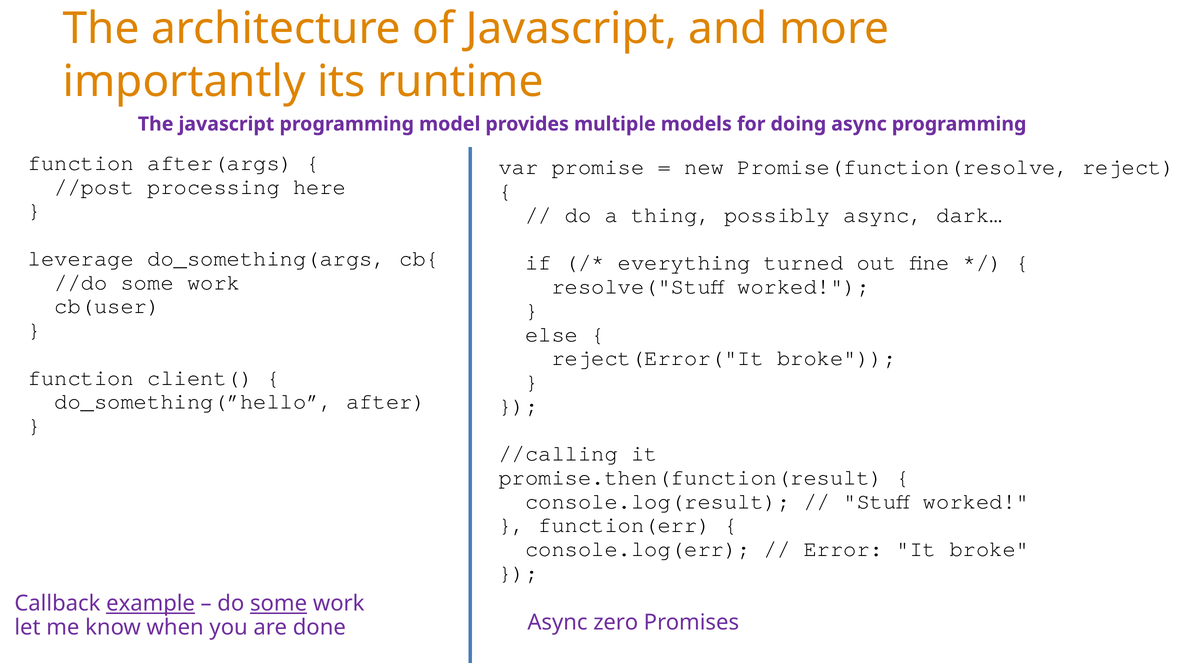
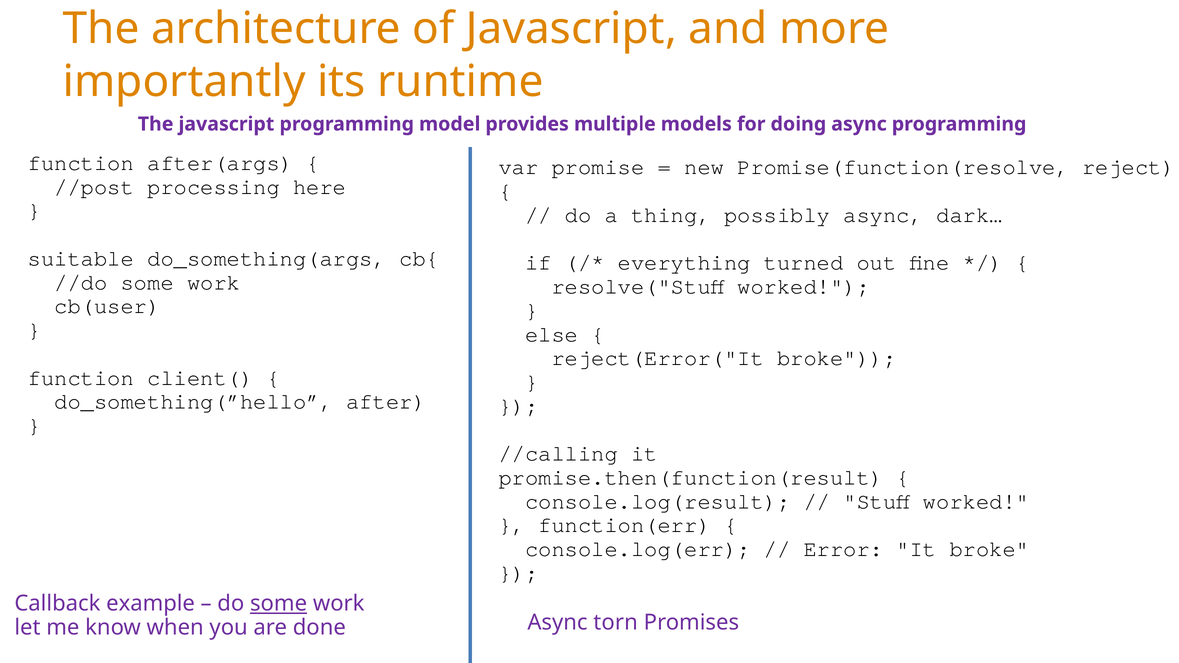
leverage: leverage -> suitable (81, 258)
example underline: present -> none (151, 604)
zero: zero -> torn (616, 622)
